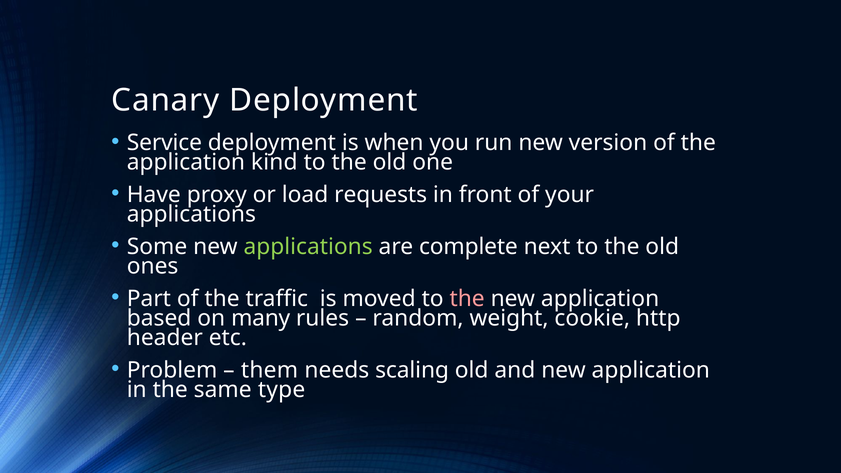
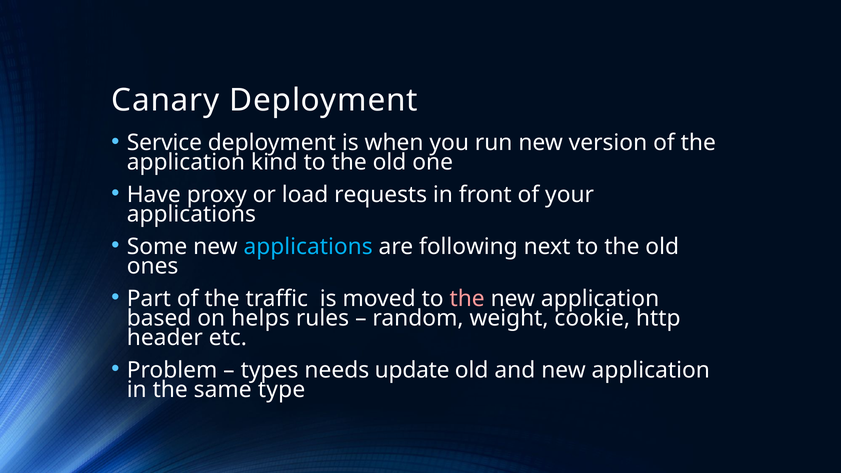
applications colour: light green -> light blue (308, 247)
complete: complete -> following (468, 247)
many: many -> helps (260, 318)
them: them -> types (270, 370)
scaling: scaling -> update (412, 370)
